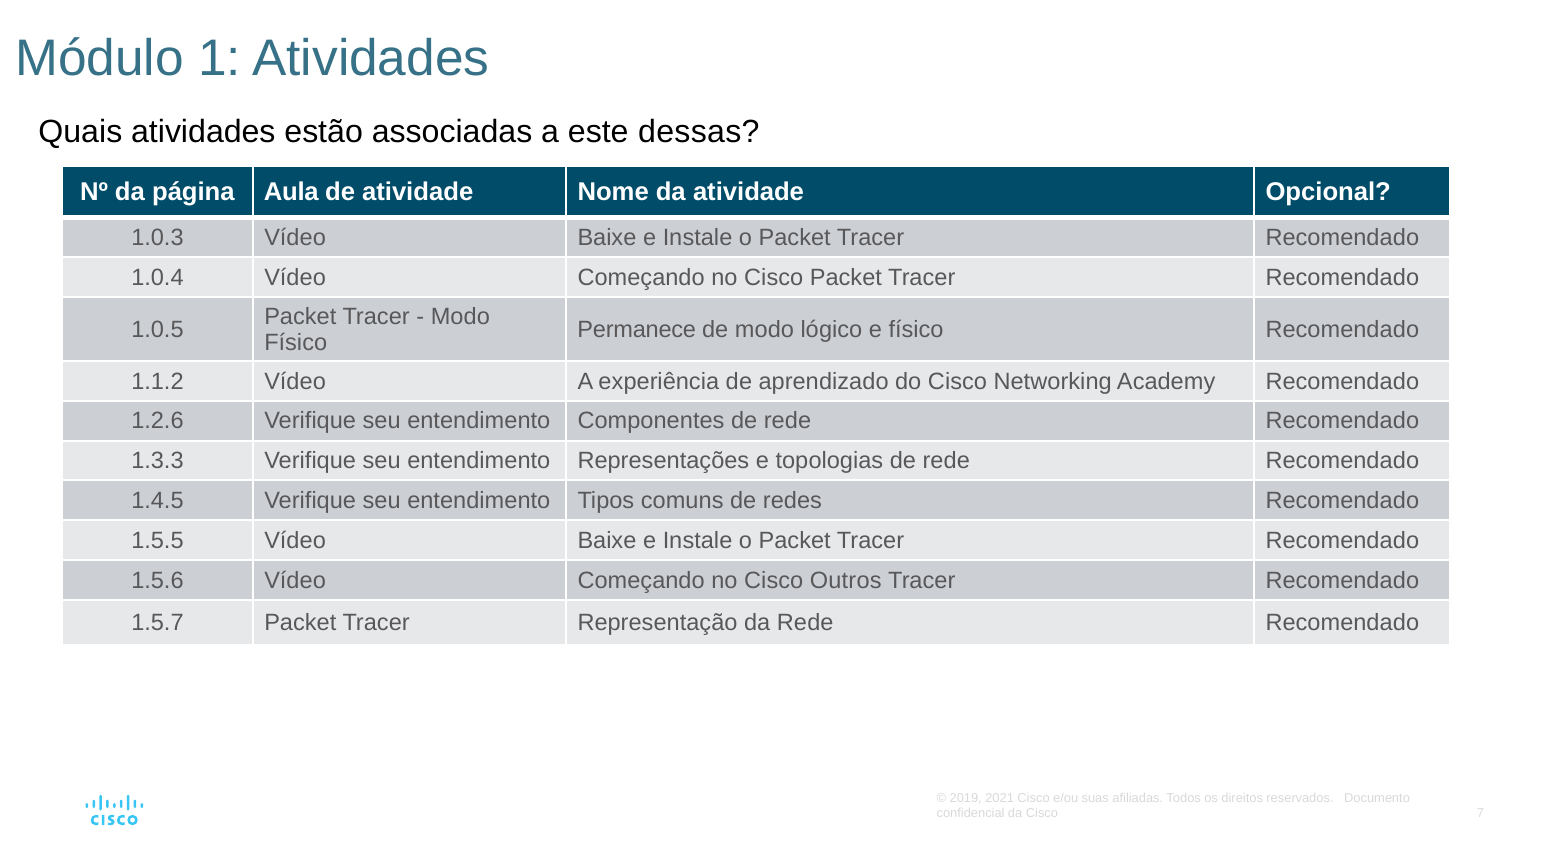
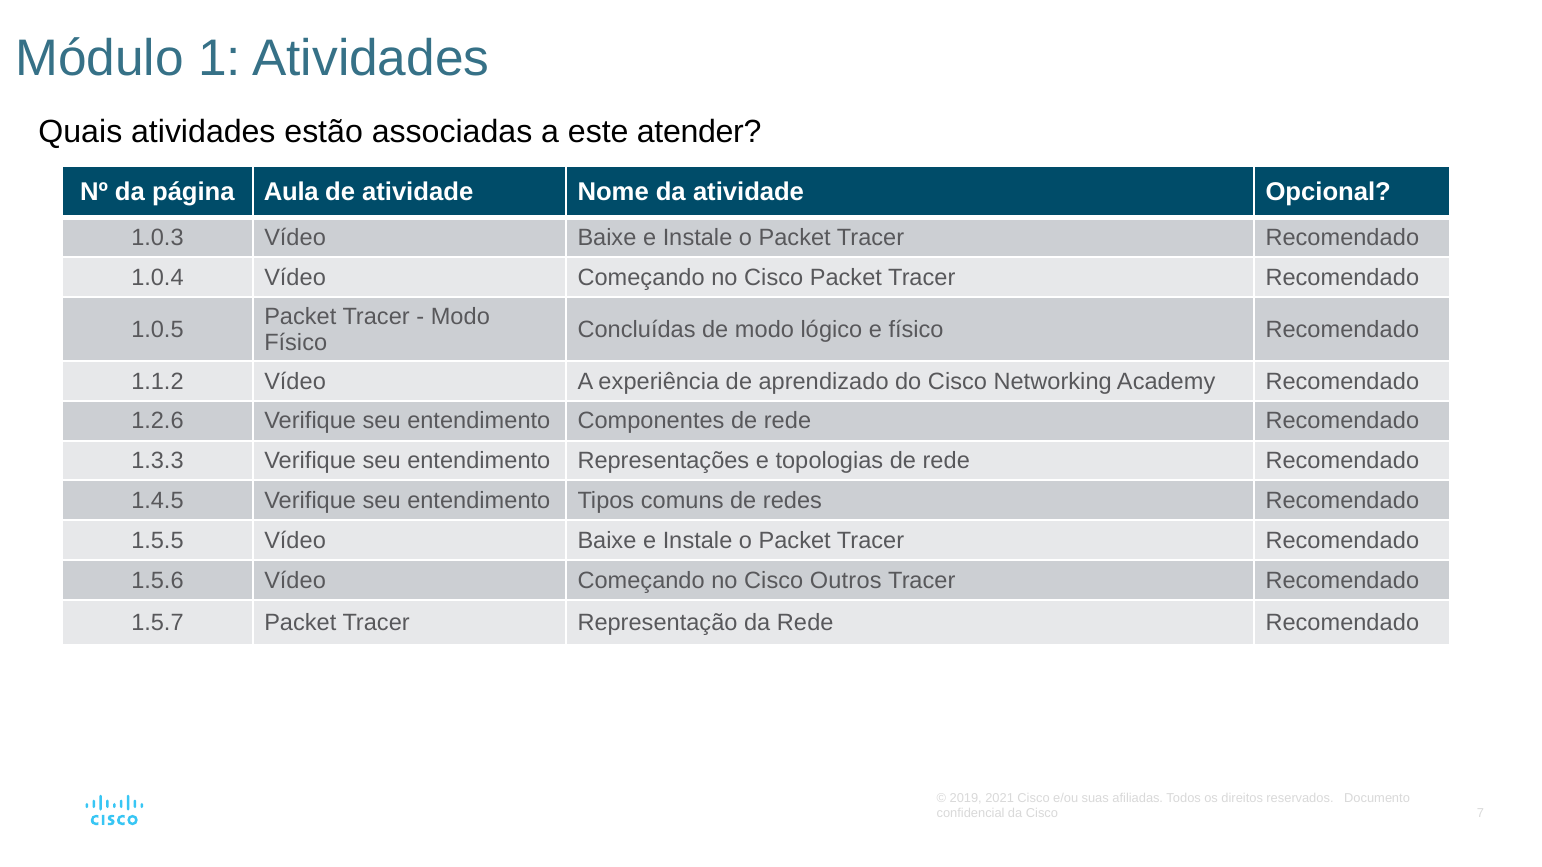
dessas: dessas -> atender (699, 132)
Permanece: Permanece -> Concluídas (637, 330)
